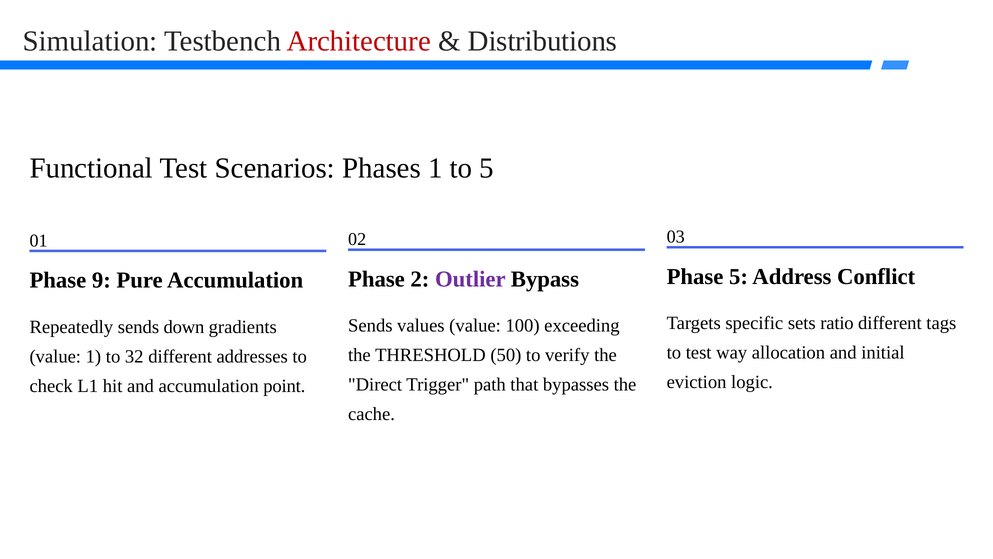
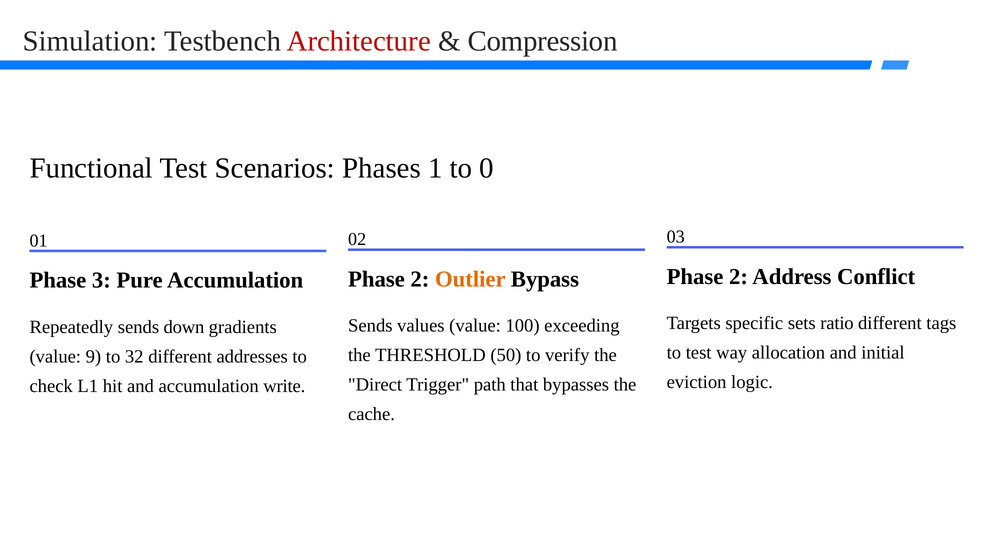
Distributions: Distributions -> Compression (543, 41)
to 5: 5 -> 0 (487, 168)
5: 5 -> 2 (739, 276)
Outlier colour: purple -> orange (470, 279)
9: 9 -> 3 (101, 280)
value 1: 1 -> 9 (93, 356)
point: point -> write (284, 386)
